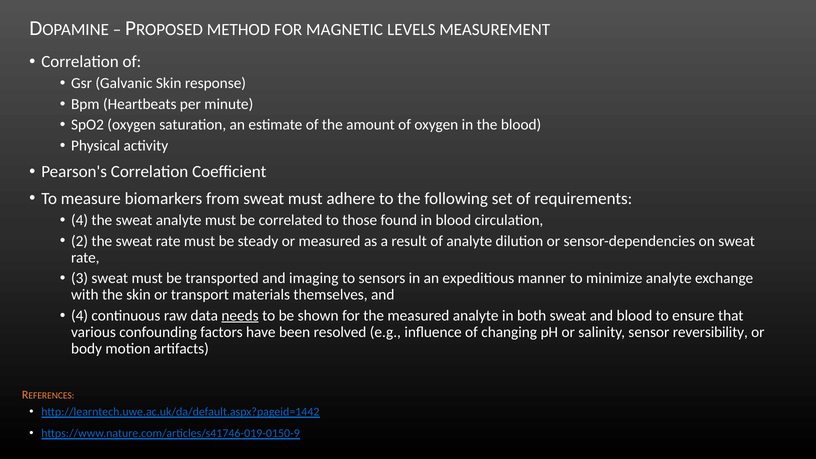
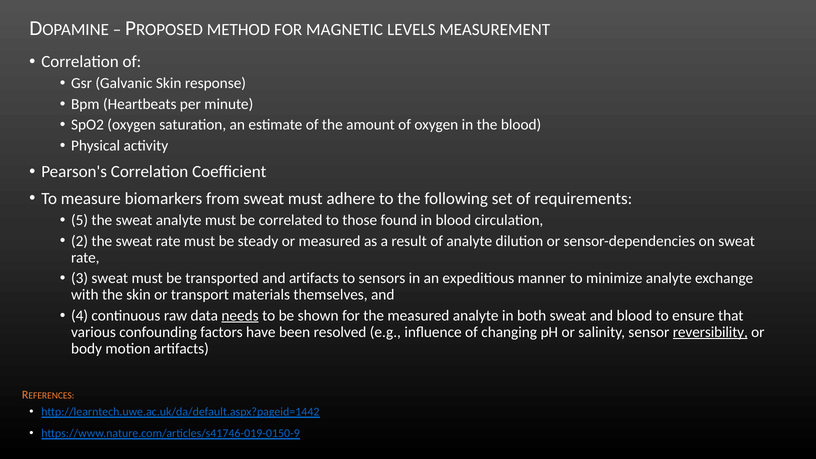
4: 4 -> 5 (80, 220)
and imaging: imaging -> artifacts (314, 278)
reversibility underline: none -> present (710, 332)
